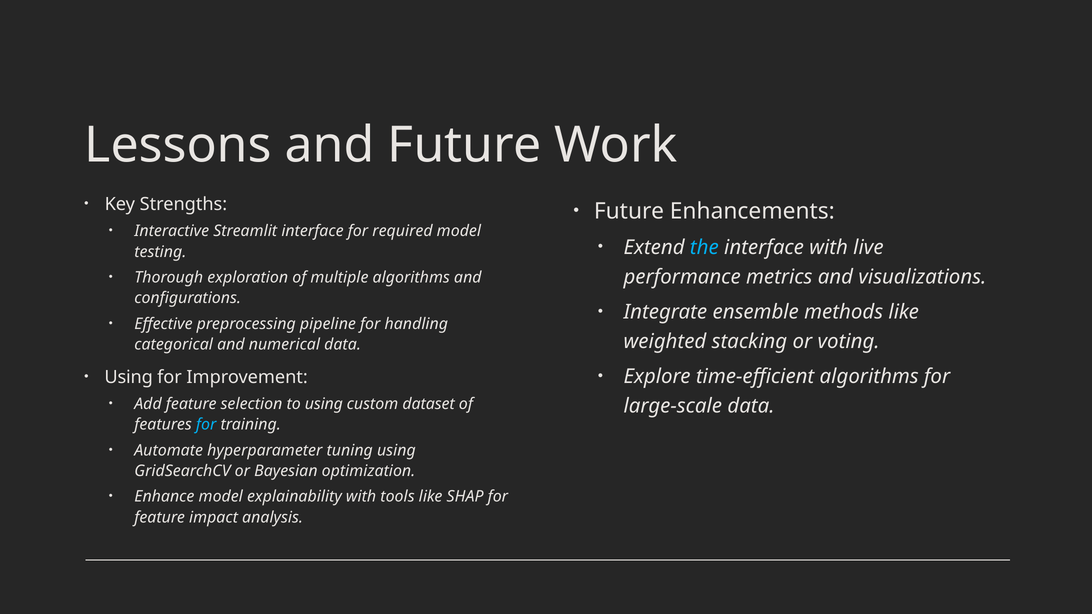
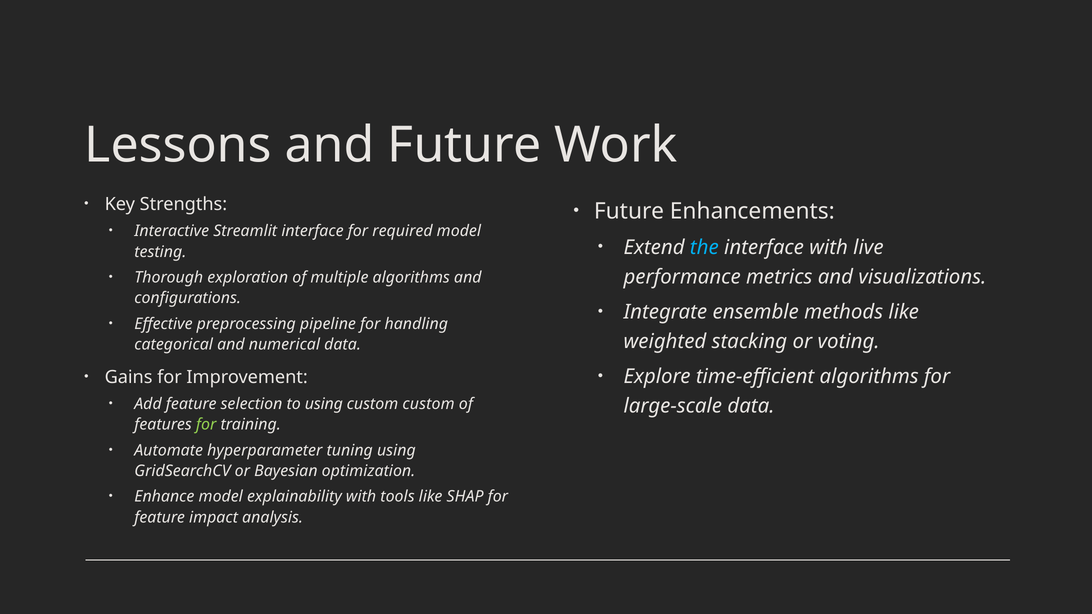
Using: Using -> Gains (129, 377)
custom dataset: dataset -> custom (429, 404)
for colour: light blue -> light green (206, 425)
